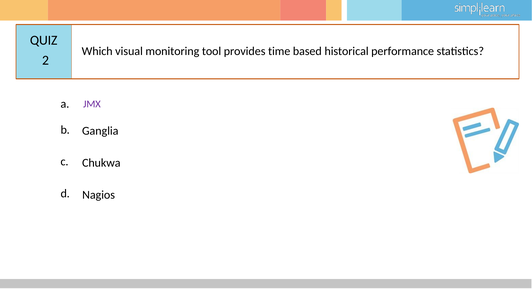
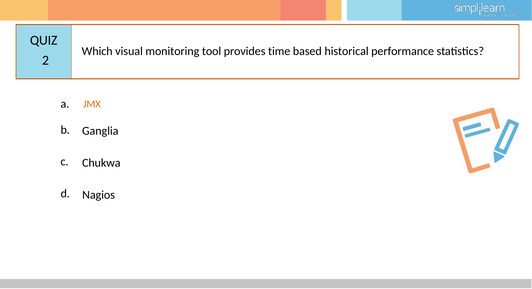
JMX colour: purple -> orange (92, 104)
